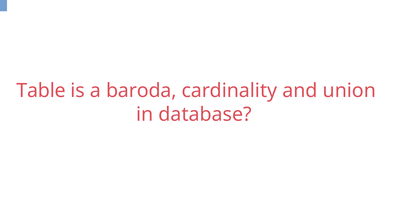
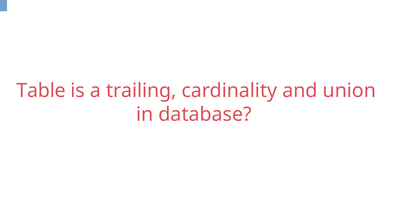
baroda: baroda -> trailing (141, 91)
